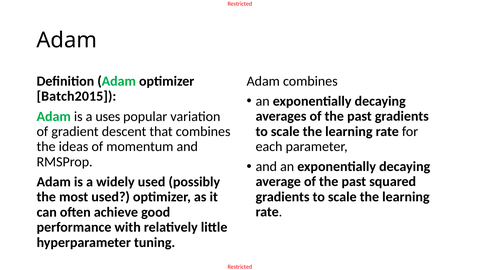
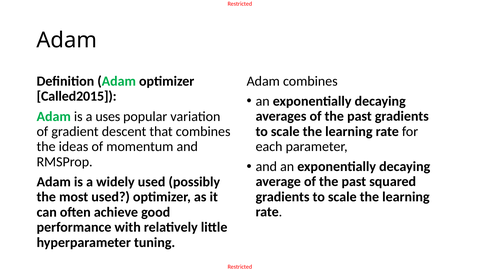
Batch2015: Batch2015 -> Called2015 (77, 96)
